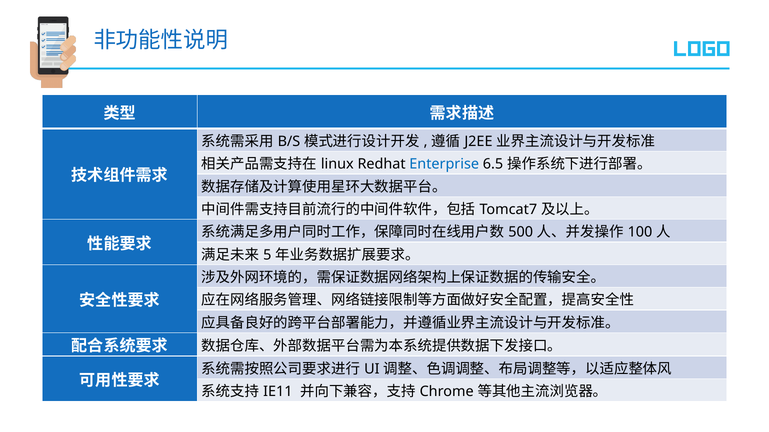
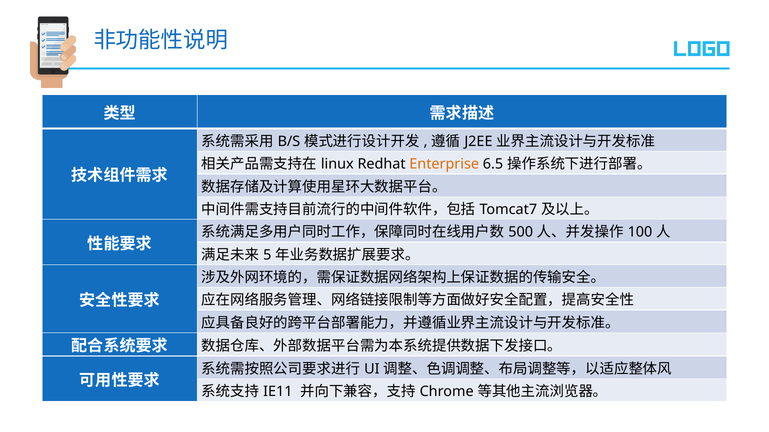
Enterprise colour: blue -> orange (444, 164)
